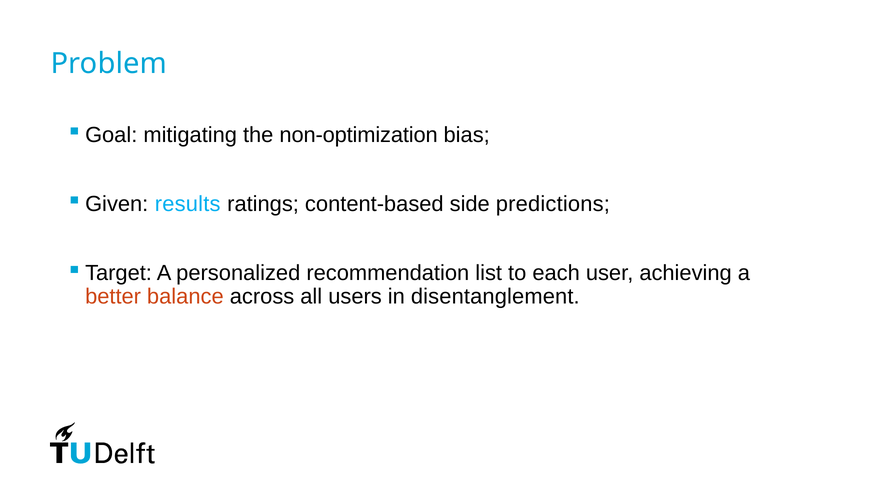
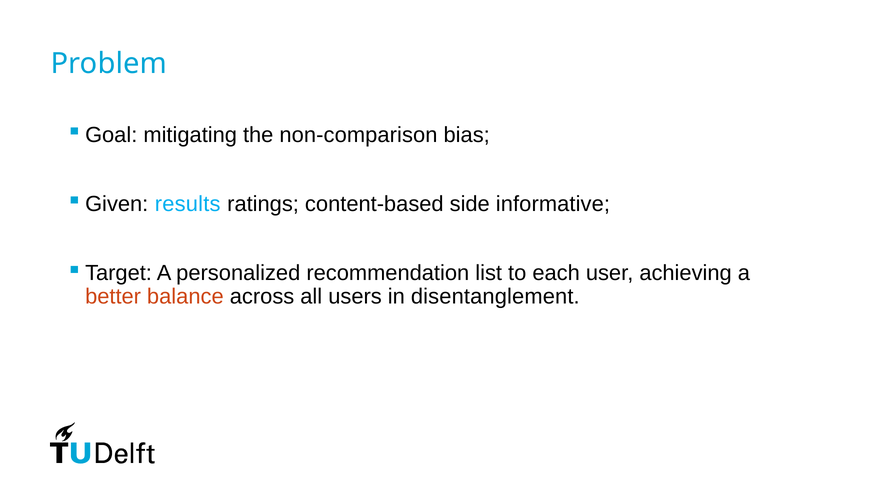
non-optimization: non-optimization -> non-comparison (358, 135)
predictions: predictions -> informative (553, 204)
